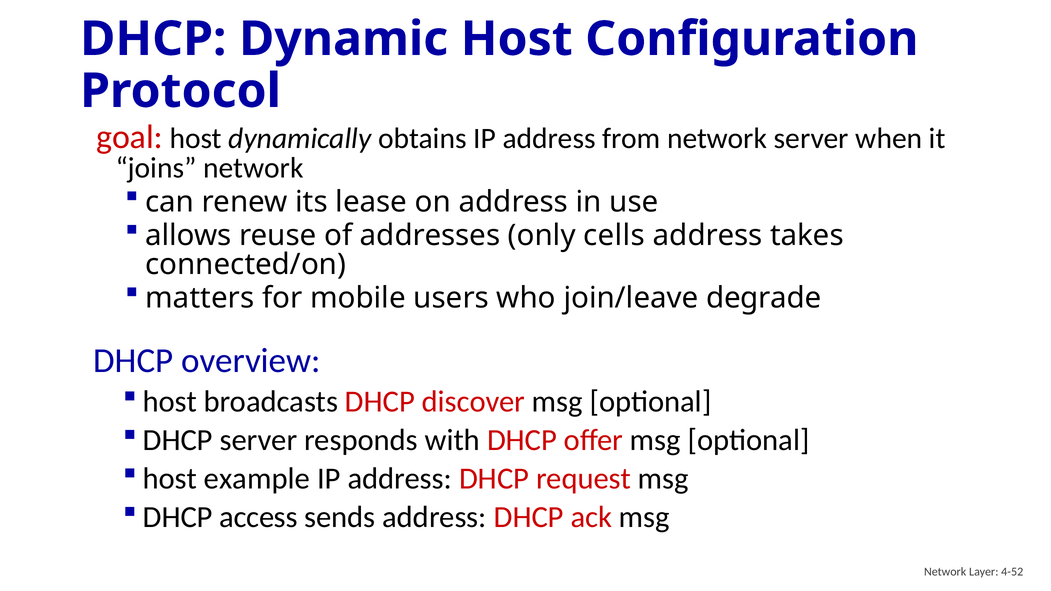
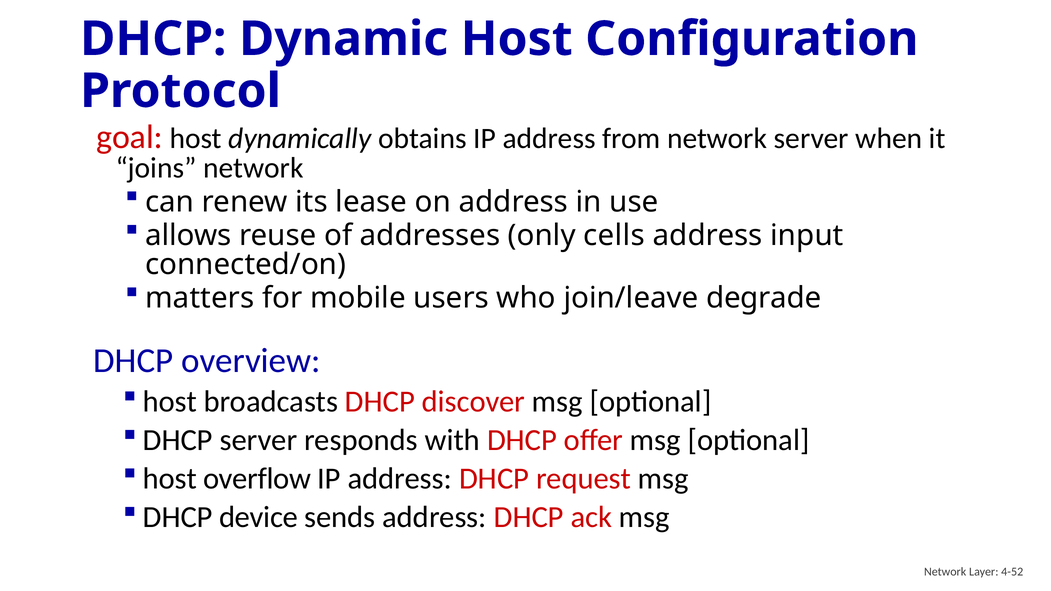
takes: takes -> input (807, 236)
example: example -> overflow (257, 479)
access: access -> device (259, 517)
